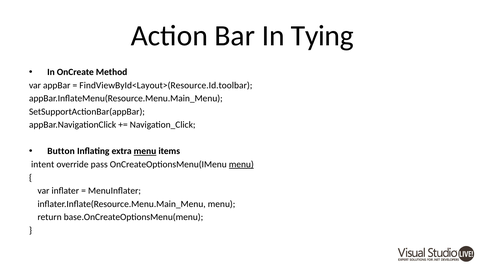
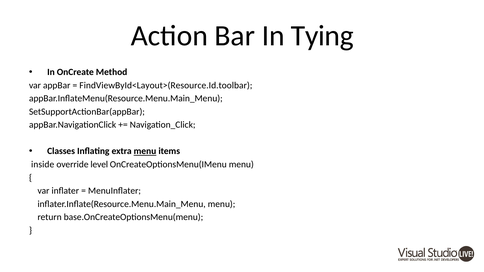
Button: Button -> Classes (61, 151)
intent: intent -> inside (43, 165)
pass: pass -> level (99, 165)
menu underline: present -> none (241, 165)
